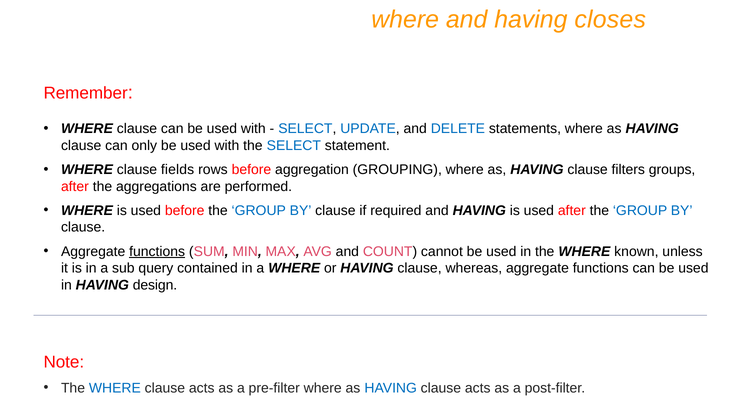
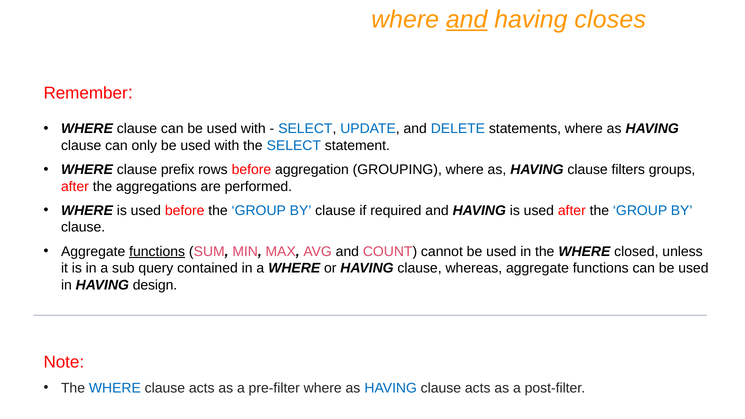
and underline: none -> present (467, 19)
fields: fields -> prefix (178, 170)
known: known -> closed (636, 252)
